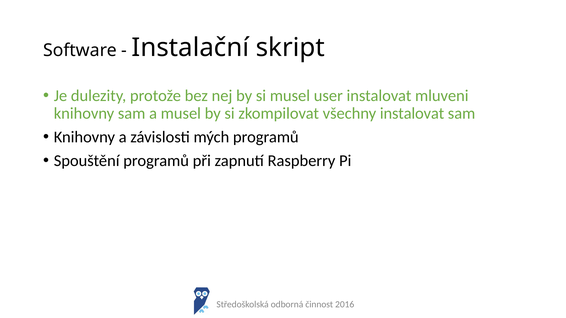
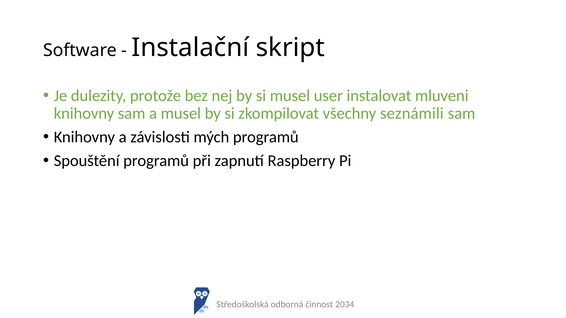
všechny instalovat: instalovat -> seznámili (412, 114)
2016: 2016 -> 2034 (345, 305)
